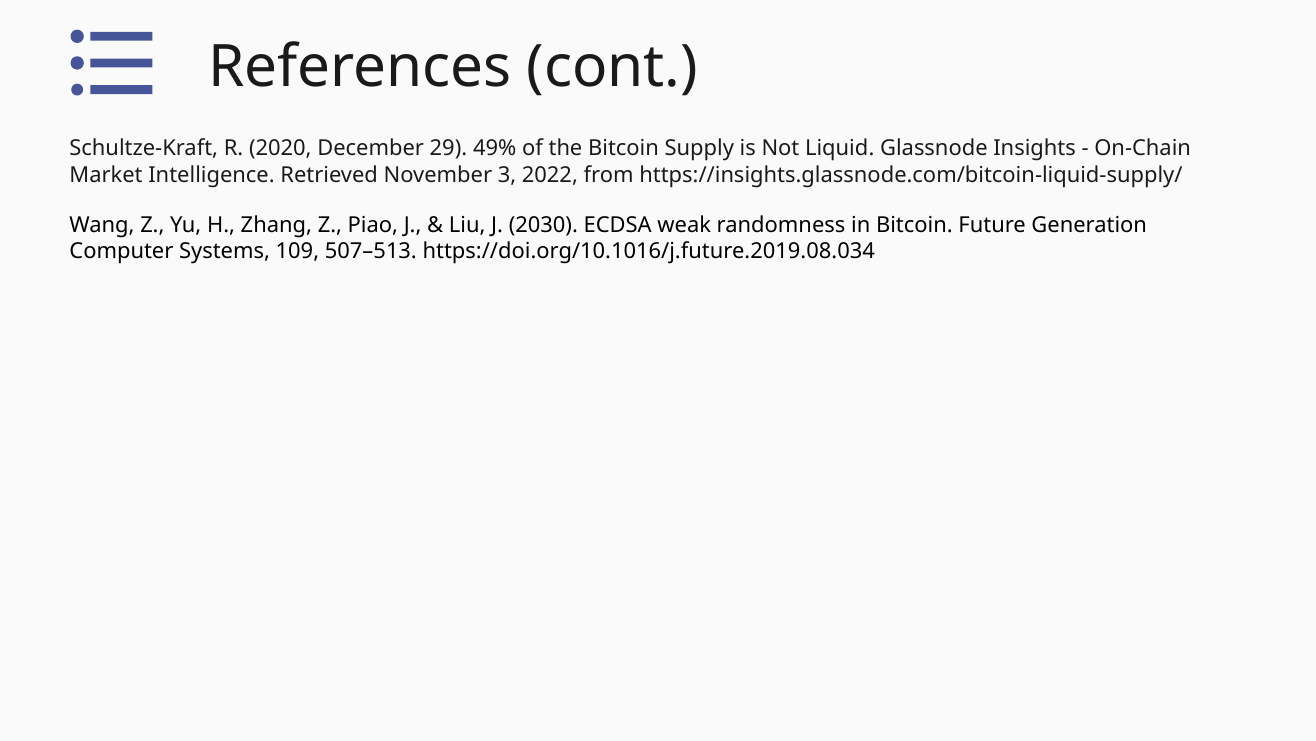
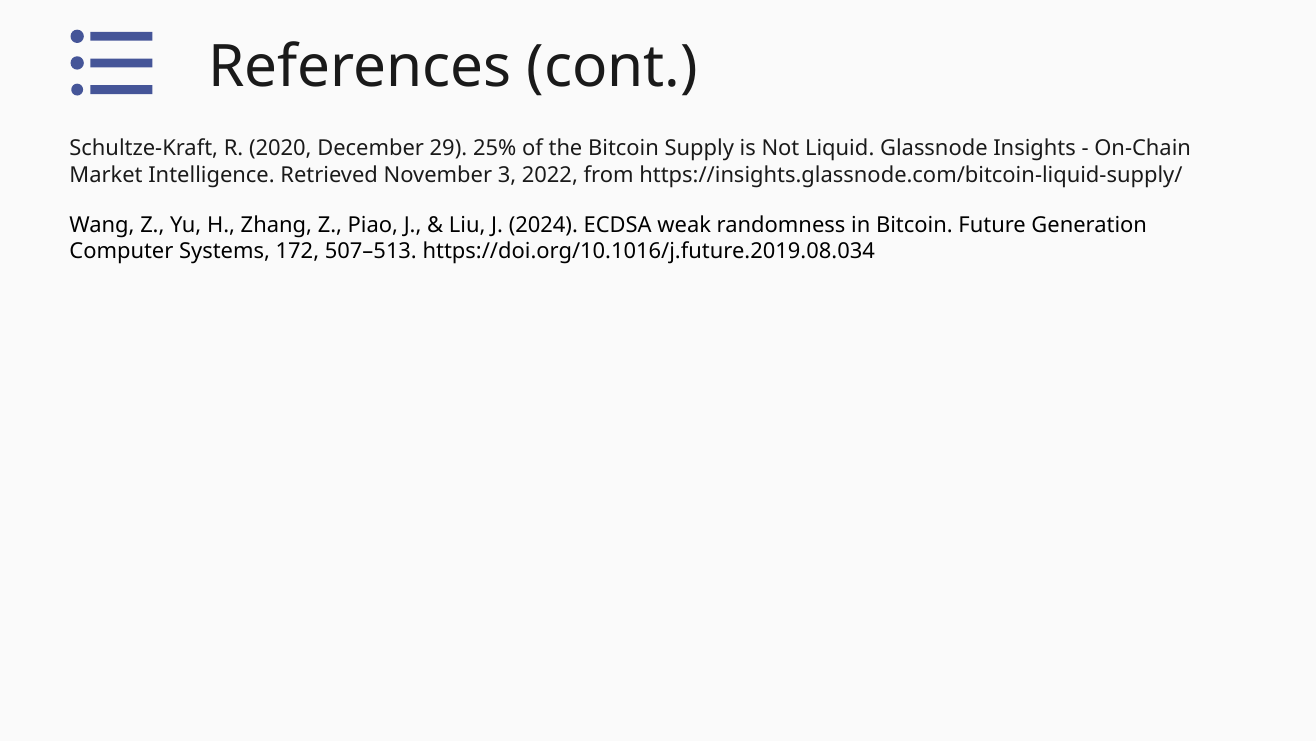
49%: 49% -> 25% (495, 148)
2030: 2030 -> 2024 (543, 225)
109: 109 -> 172 (297, 251)
